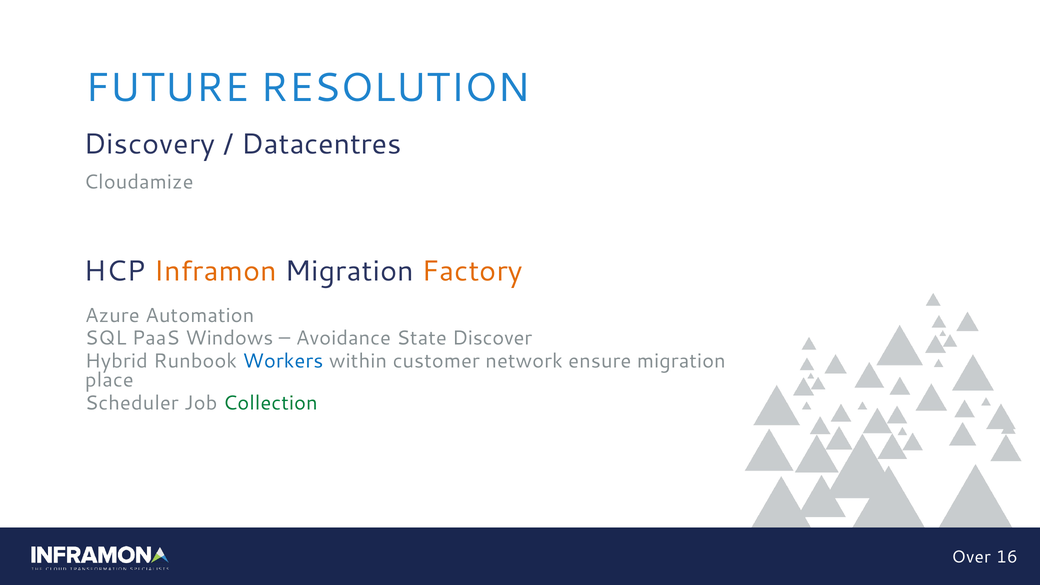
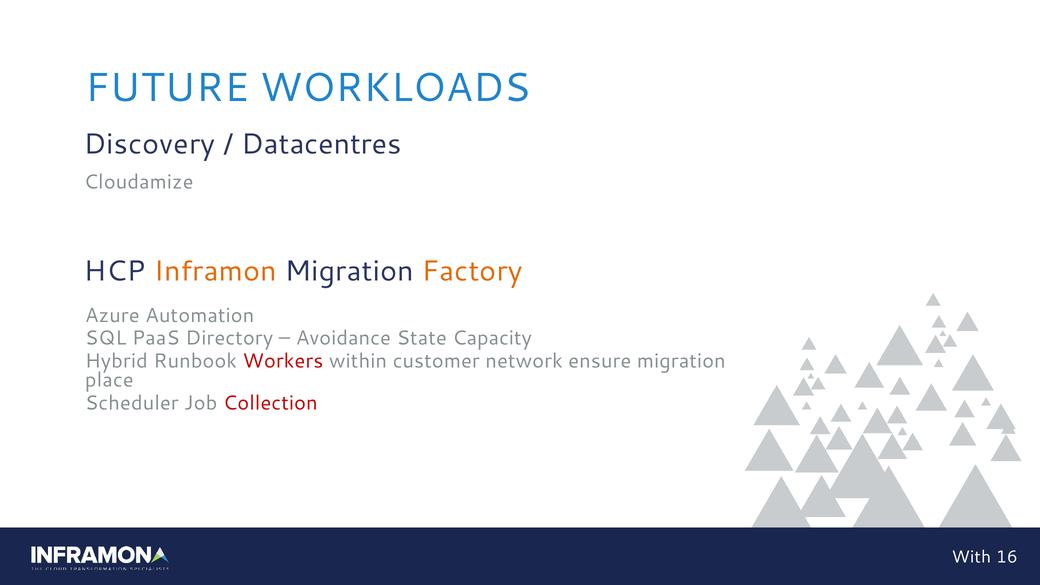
RESOLUTION: RESOLUTION -> WORKLOADS (395, 88)
Windows: Windows -> Directory (229, 338)
Discover: Discover -> Capacity (492, 338)
Workers colour: blue -> red (283, 361)
Collection colour: green -> red (270, 403)
Over: Over -> With (971, 557)
